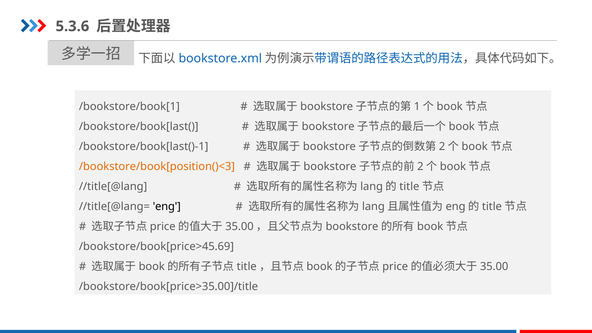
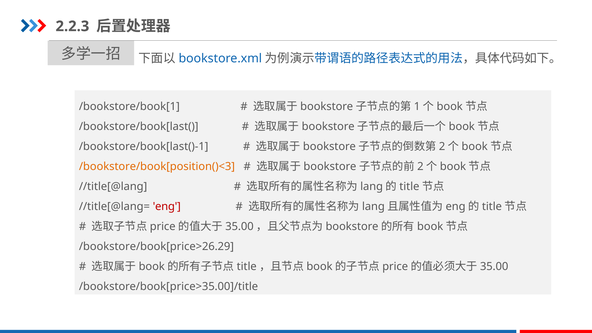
5.3.6: 5.3.6 -> 2.2.3 (72, 26)
eng colour: black -> red (167, 207)
/bookstore/book[price>45.69: /bookstore/book[price>45.69 -> /bookstore/book[price>26.29 (156, 247)
